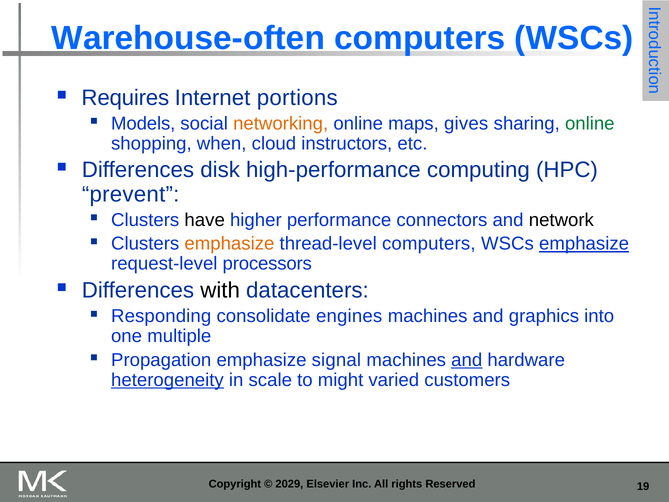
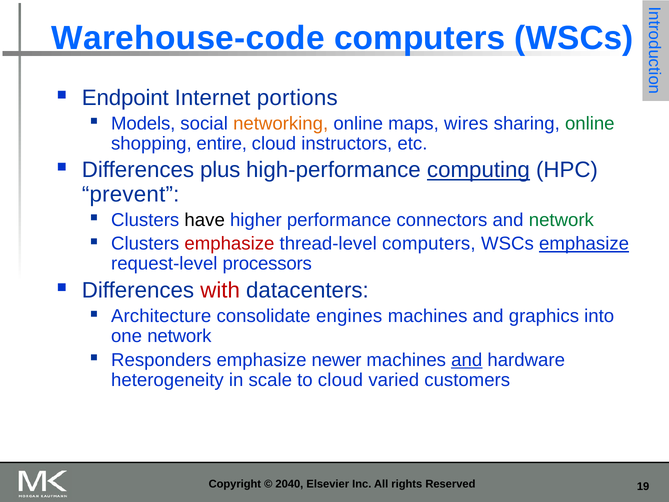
Warehouse-often: Warehouse-often -> Warehouse-code (188, 38)
Requires: Requires -> Endpoint (125, 98)
gives: gives -> wires (466, 123)
when: when -> entire (222, 143)
disk: disk -> plus (220, 170)
computing underline: none -> present (478, 170)
network colour: black -> green (561, 220)
emphasize colour: orange -> red (229, 244)
with colour: black -> red (220, 290)
Responding: Responding -> Architecture (161, 316)
one multiple: multiple -> network (179, 336)
Propagation: Propagation -> Responders (161, 360)
signal: signal -> newer (337, 360)
heterogeneity underline: present -> none (167, 380)
to might: might -> cloud (340, 380)
2029: 2029 -> 2040 (289, 484)
